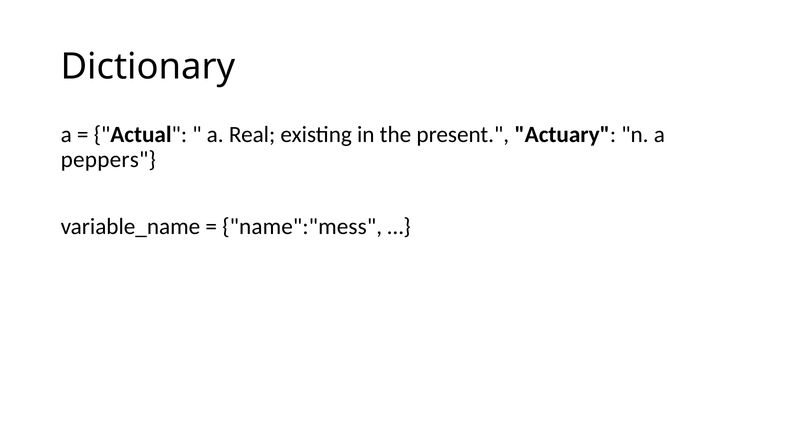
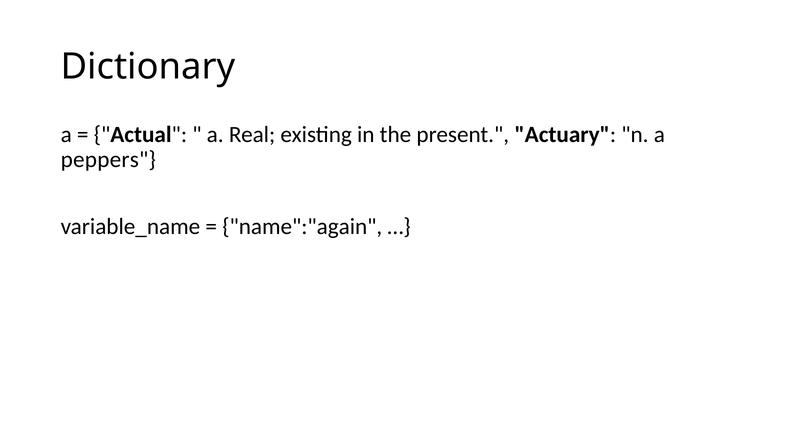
name":"mess: name":"mess -> name":"again (302, 226)
